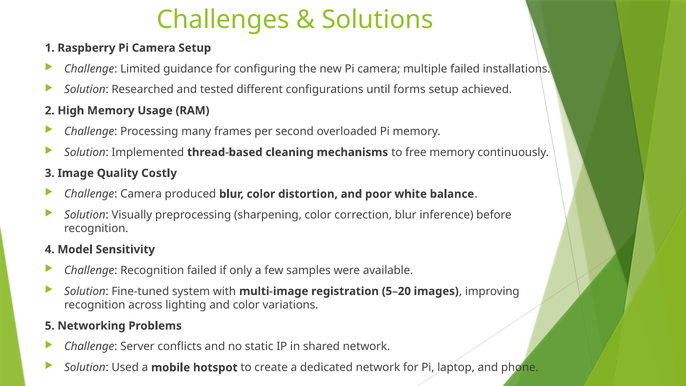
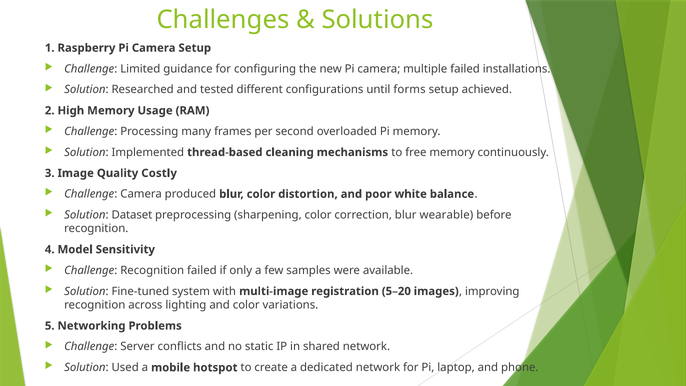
Visually: Visually -> Dataset (132, 215)
inference: inference -> wearable (446, 215)
